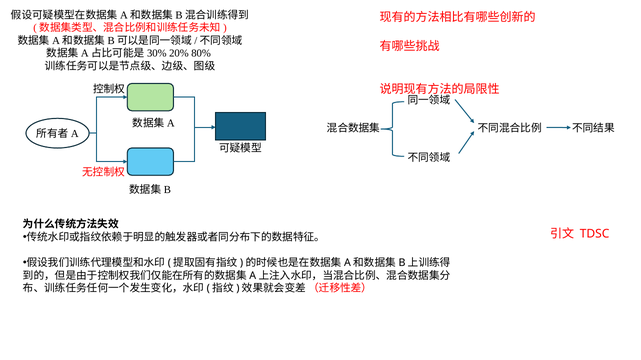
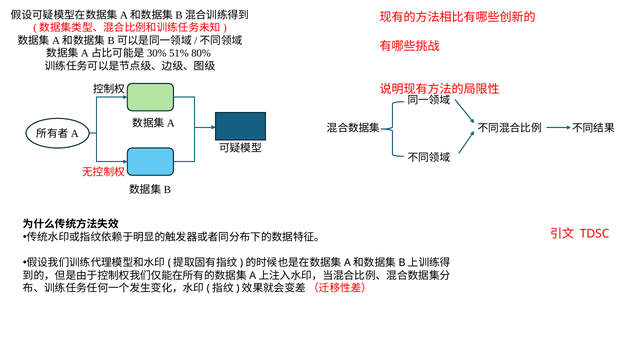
20%: 20% -> 51% (179, 54)
